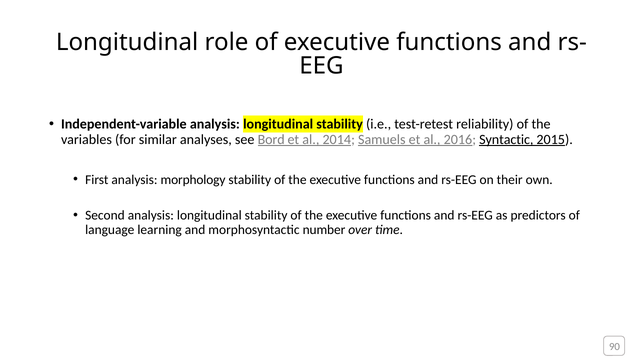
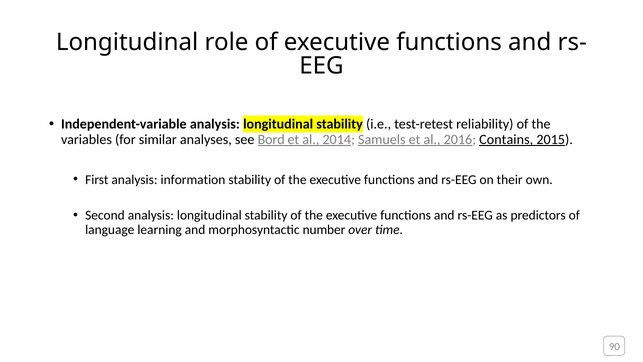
Syntactic: Syntactic -> Contains (506, 139)
morphology: morphology -> information (193, 179)
